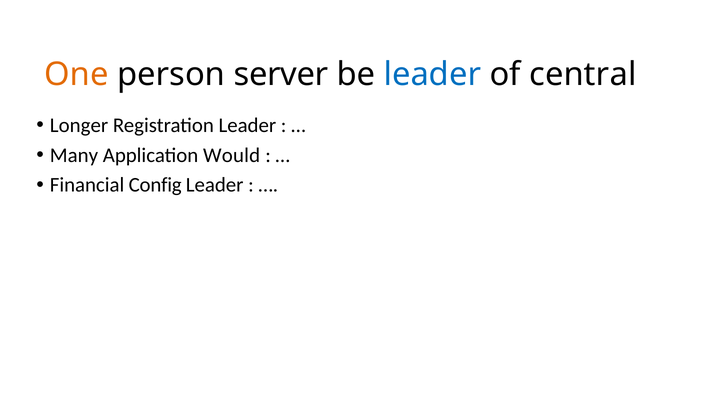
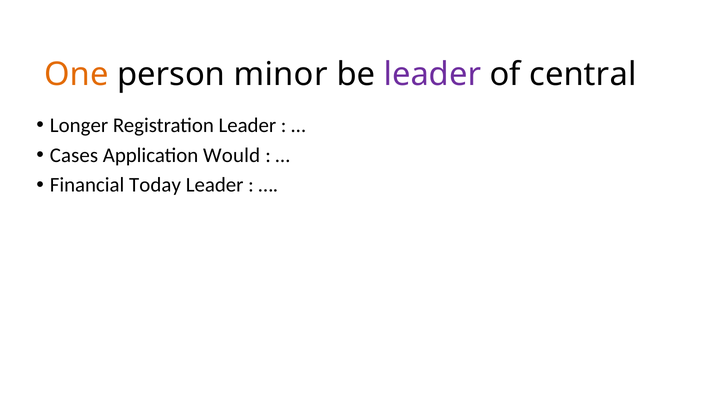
server: server -> minor (281, 75)
leader colour: blue -> purple (432, 75)
Many: Many -> Cases (74, 155)
Config: Config -> Today (155, 185)
